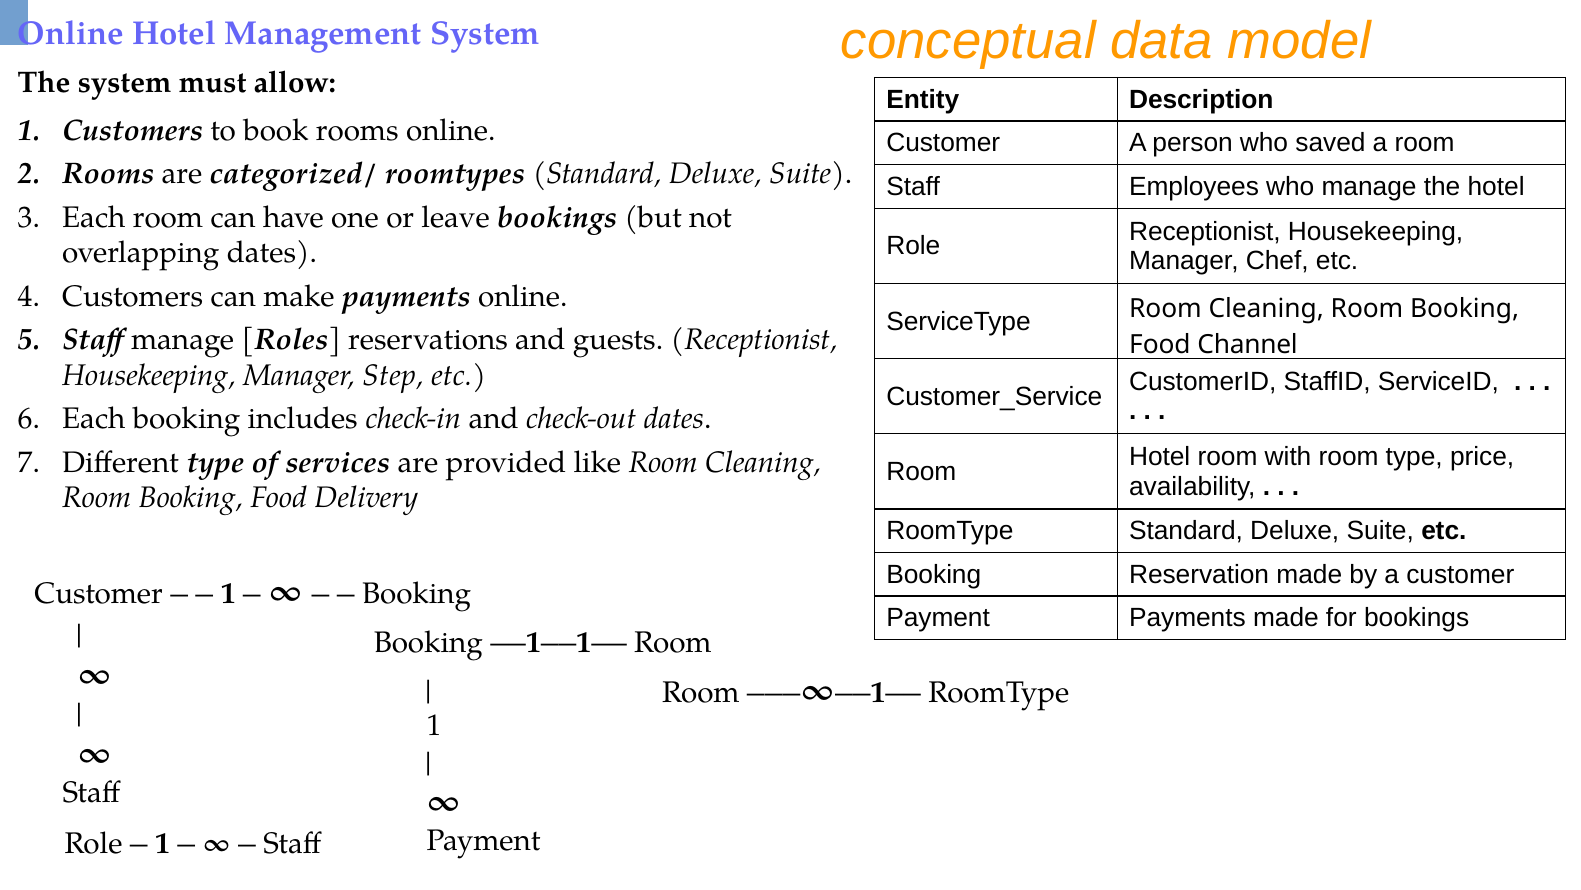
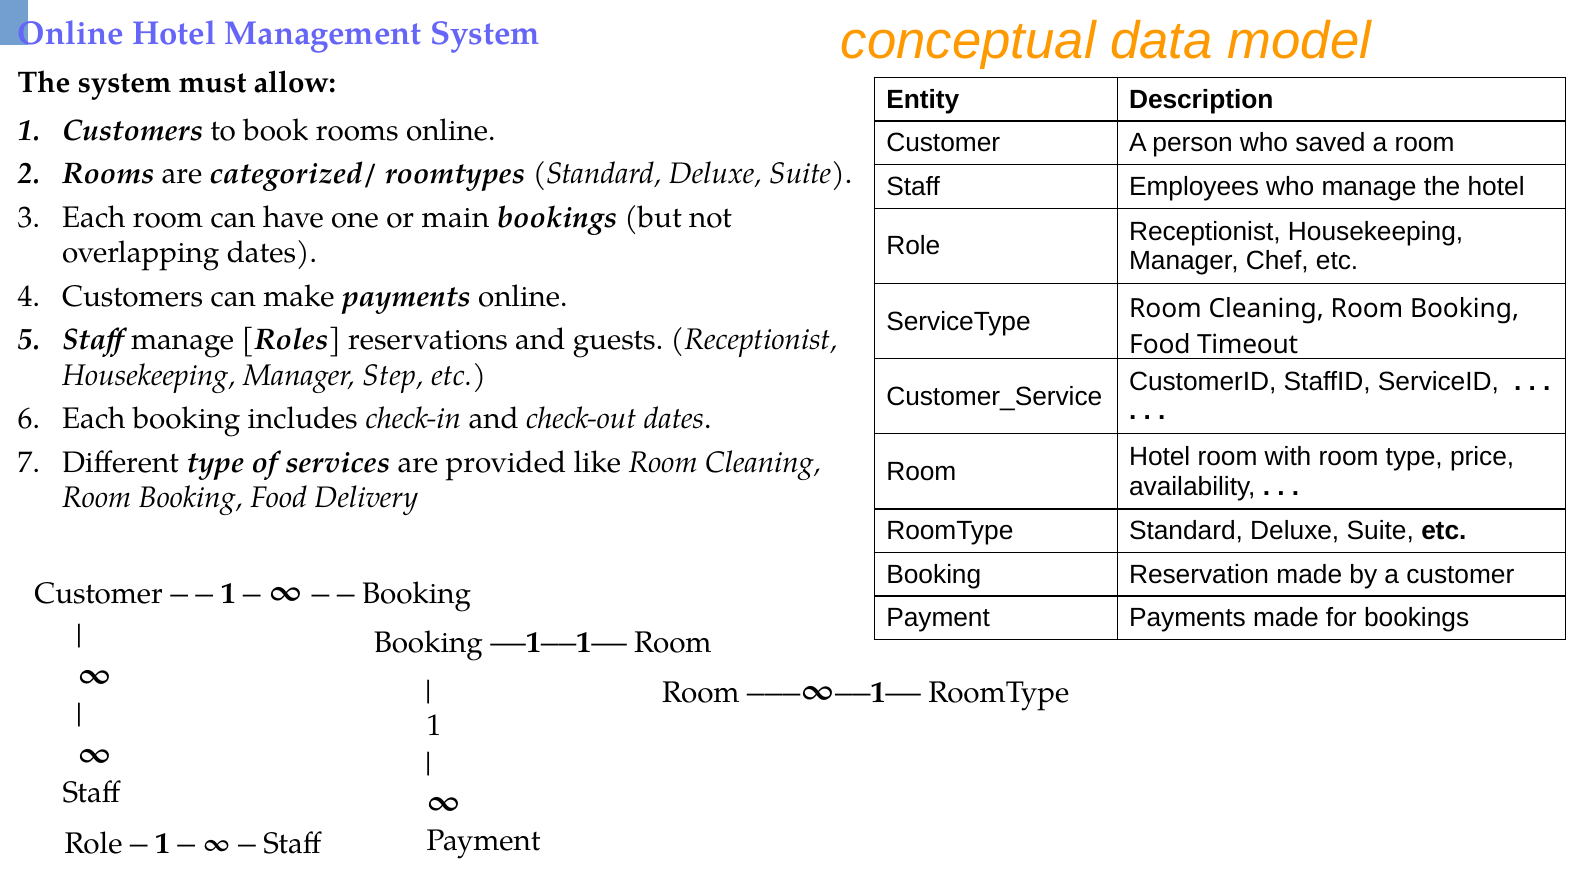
leave: leave -> main (455, 217)
Channel: Channel -> Timeout (1248, 344)
